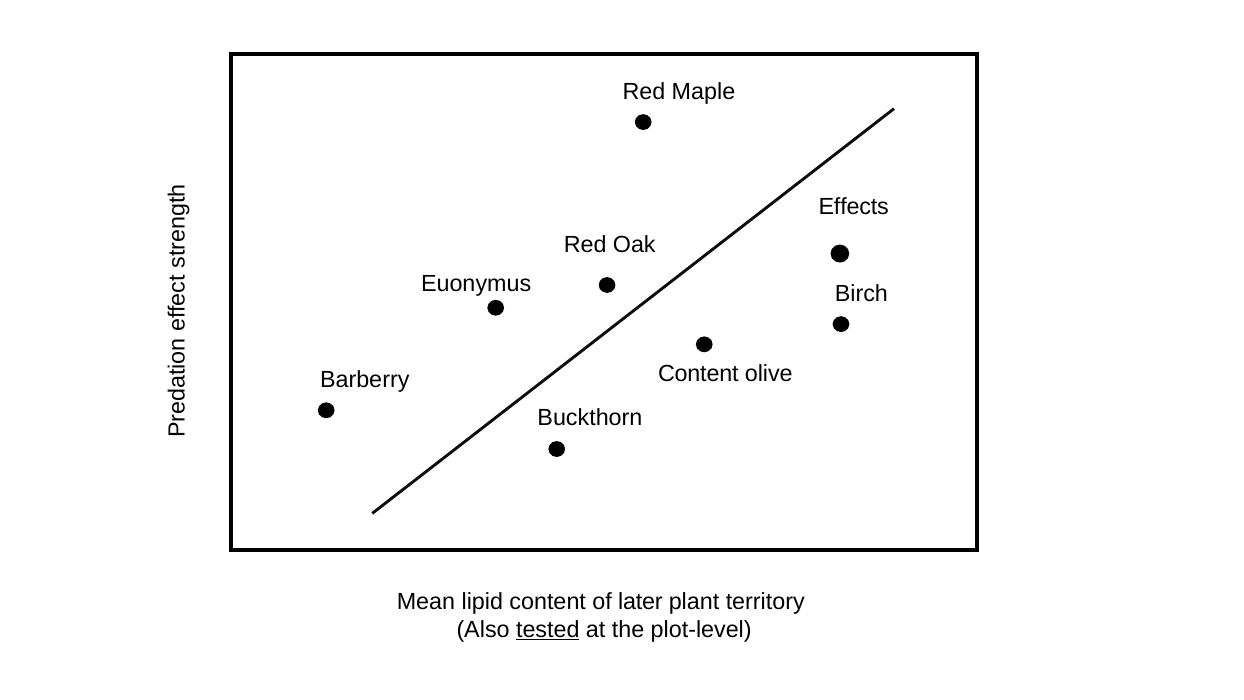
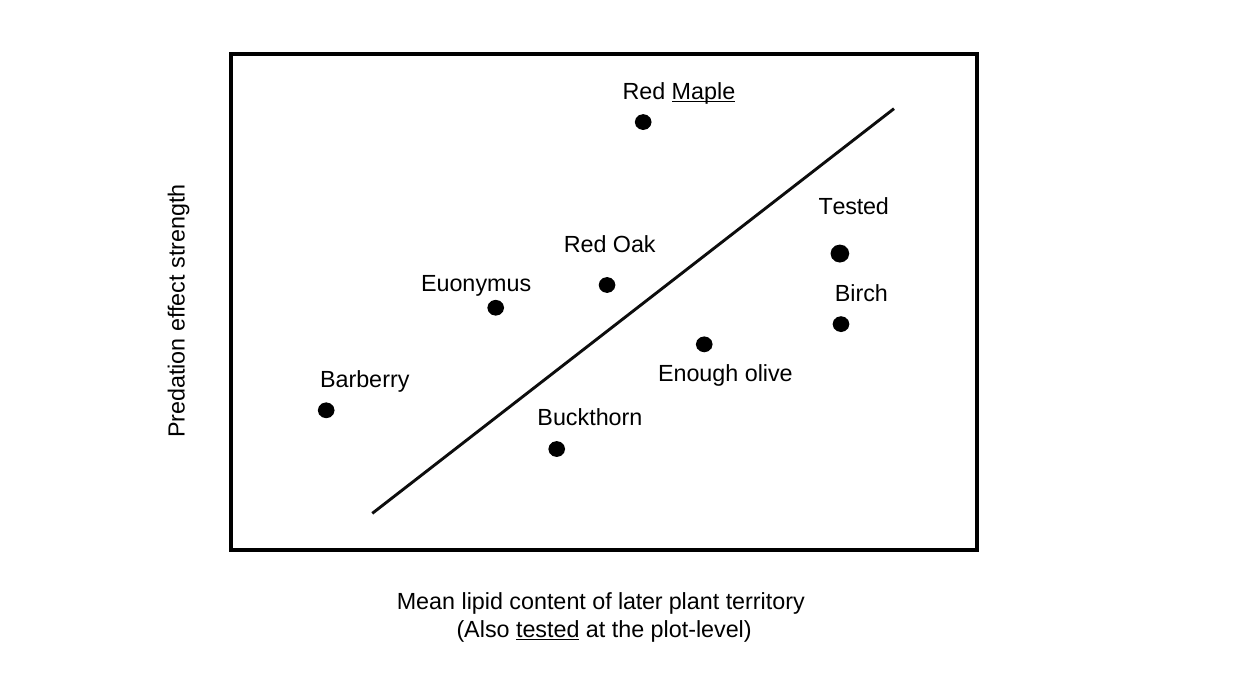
Maple underline: none -> present (703, 92)
Effects: Effects -> Tested (854, 207)
Content: Content -> Enough (698, 374)
